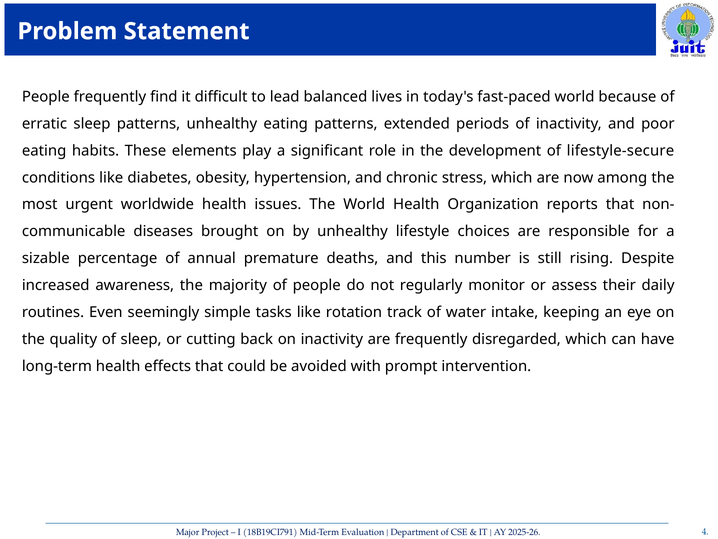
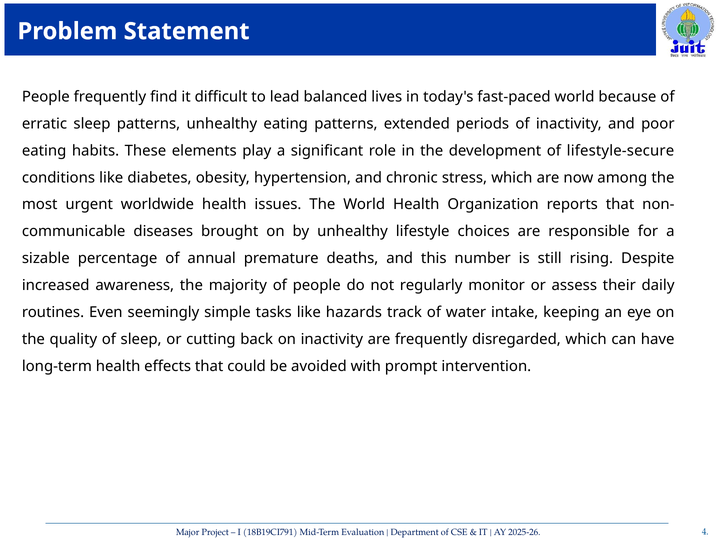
rotation: rotation -> hazards (354, 312)
